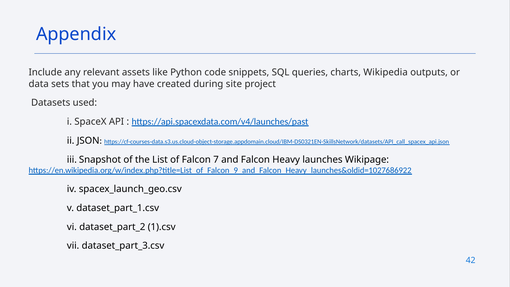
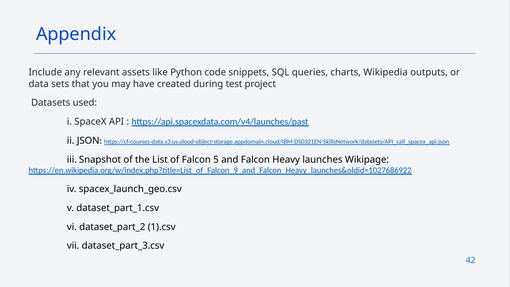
site: site -> test (234, 84)
7: 7 -> 5 (216, 160)
